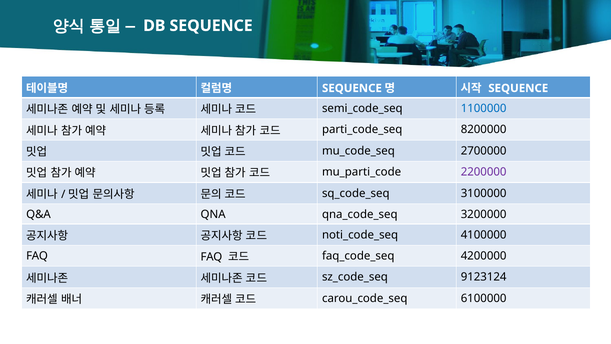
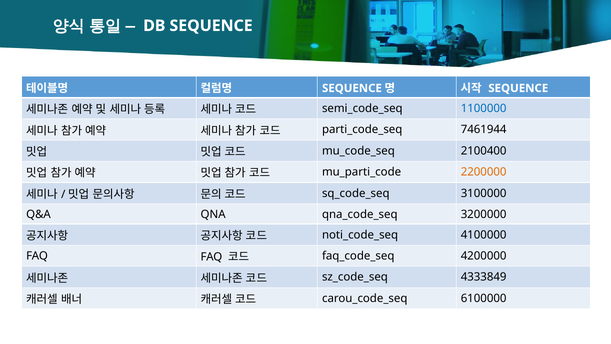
8200000: 8200000 -> 7461944 (484, 130)
2700000: 2700000 -> 2100400 (484, 151)
2200000 colour: purple -> orange (484, 172)
9123124: 9123124 -> 4333849 (484, 277)
